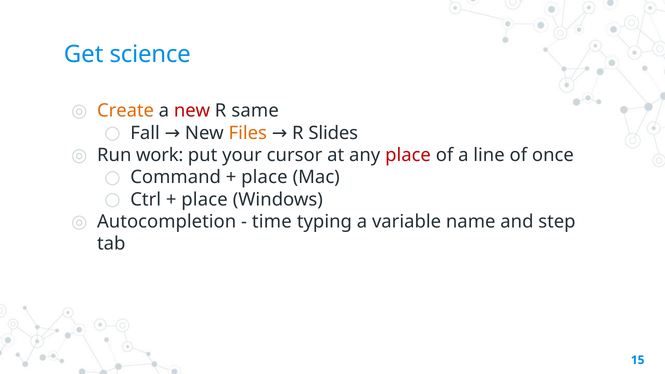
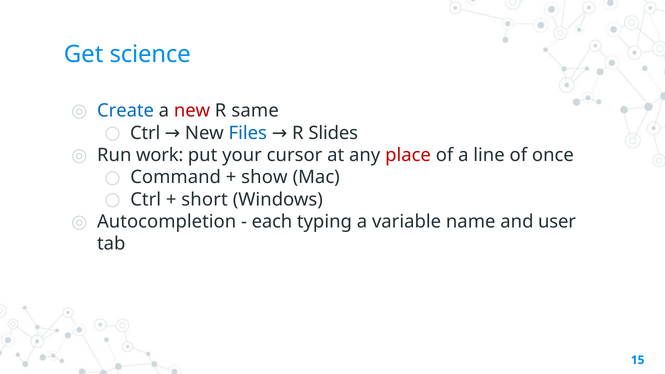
Create colour: orange -> blue (126, 111)
Fall: Fall -> Ctrl (145, 133)
Files colour: orange -> blue (248, 133)
place: place -> show (264, 177)
place: place -> short (205, 200)
time: time -> each (272, 222)
step: step -> user (557, 222)
